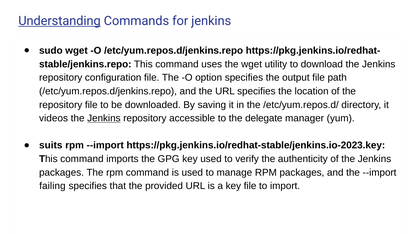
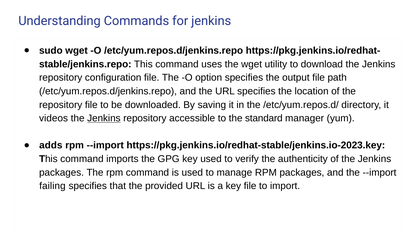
Understanding underline: present -> none (60, 21)
delegate: delegate -> standard (264, 118)
suits: suits -> adds (51, 145)
